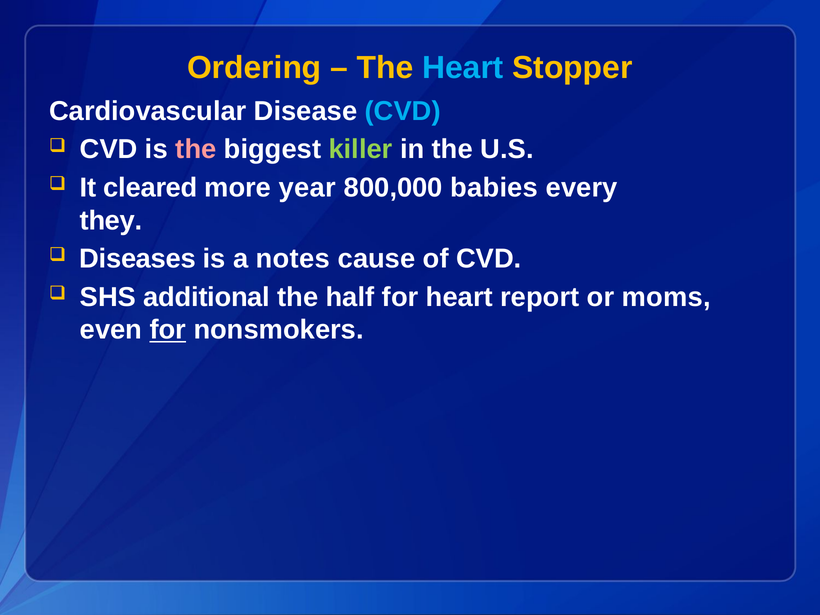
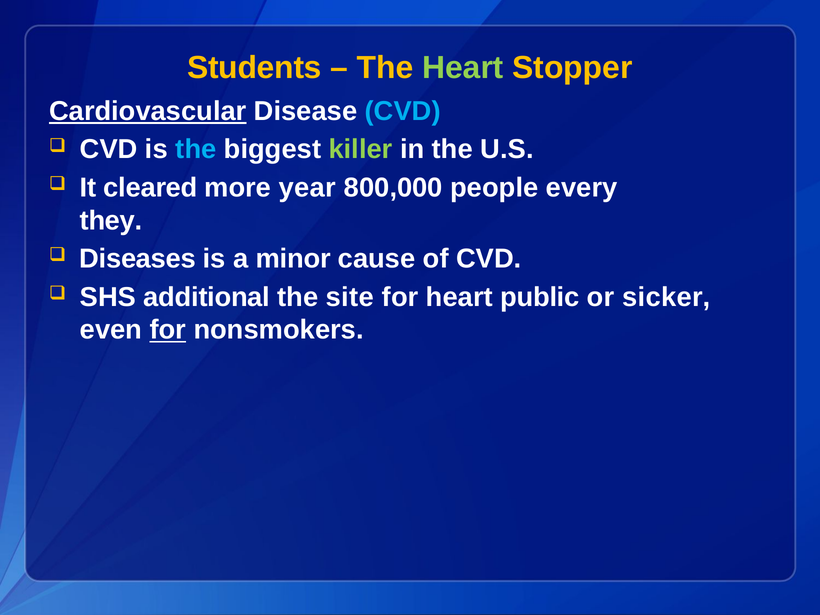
Ordering: Ordering -> Students (254, 68)
Heart colour: light blue -> light green (463, 68)
Cardiovascular underline: none -> present (148, 111)
the colour: pink -> light blue (196, 149)
babies: babies -> people (494, 188)
notes: notes -> minor (293, 259)
half: half -> site (350, 297)
report: report -> public (540, 297)
moms: moms -> sicker (666, 297)
